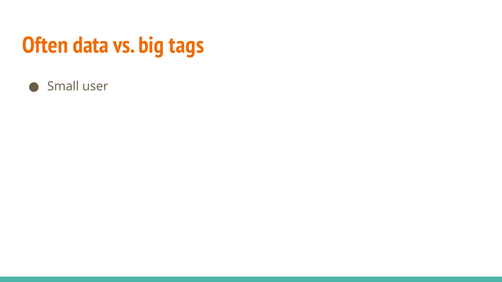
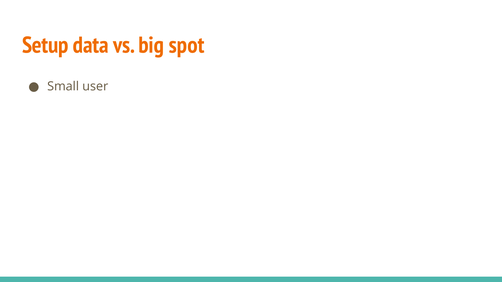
Often: Often -> Setup (45, 45)
tags: tags -> spot (187, 45)
